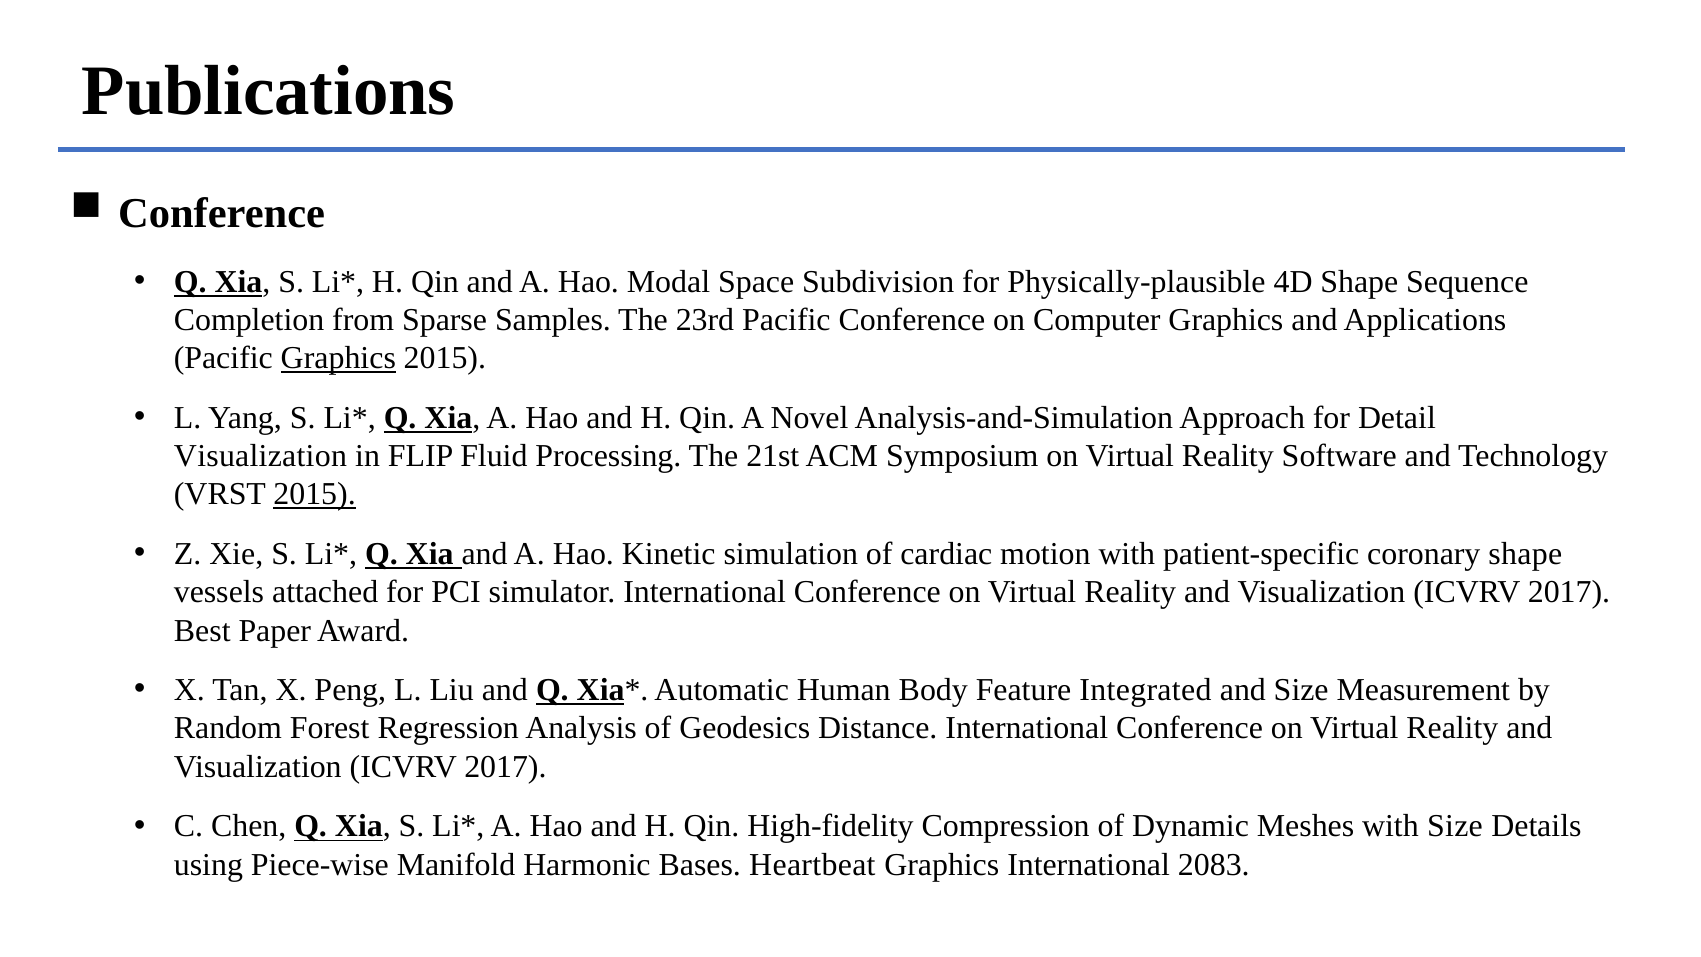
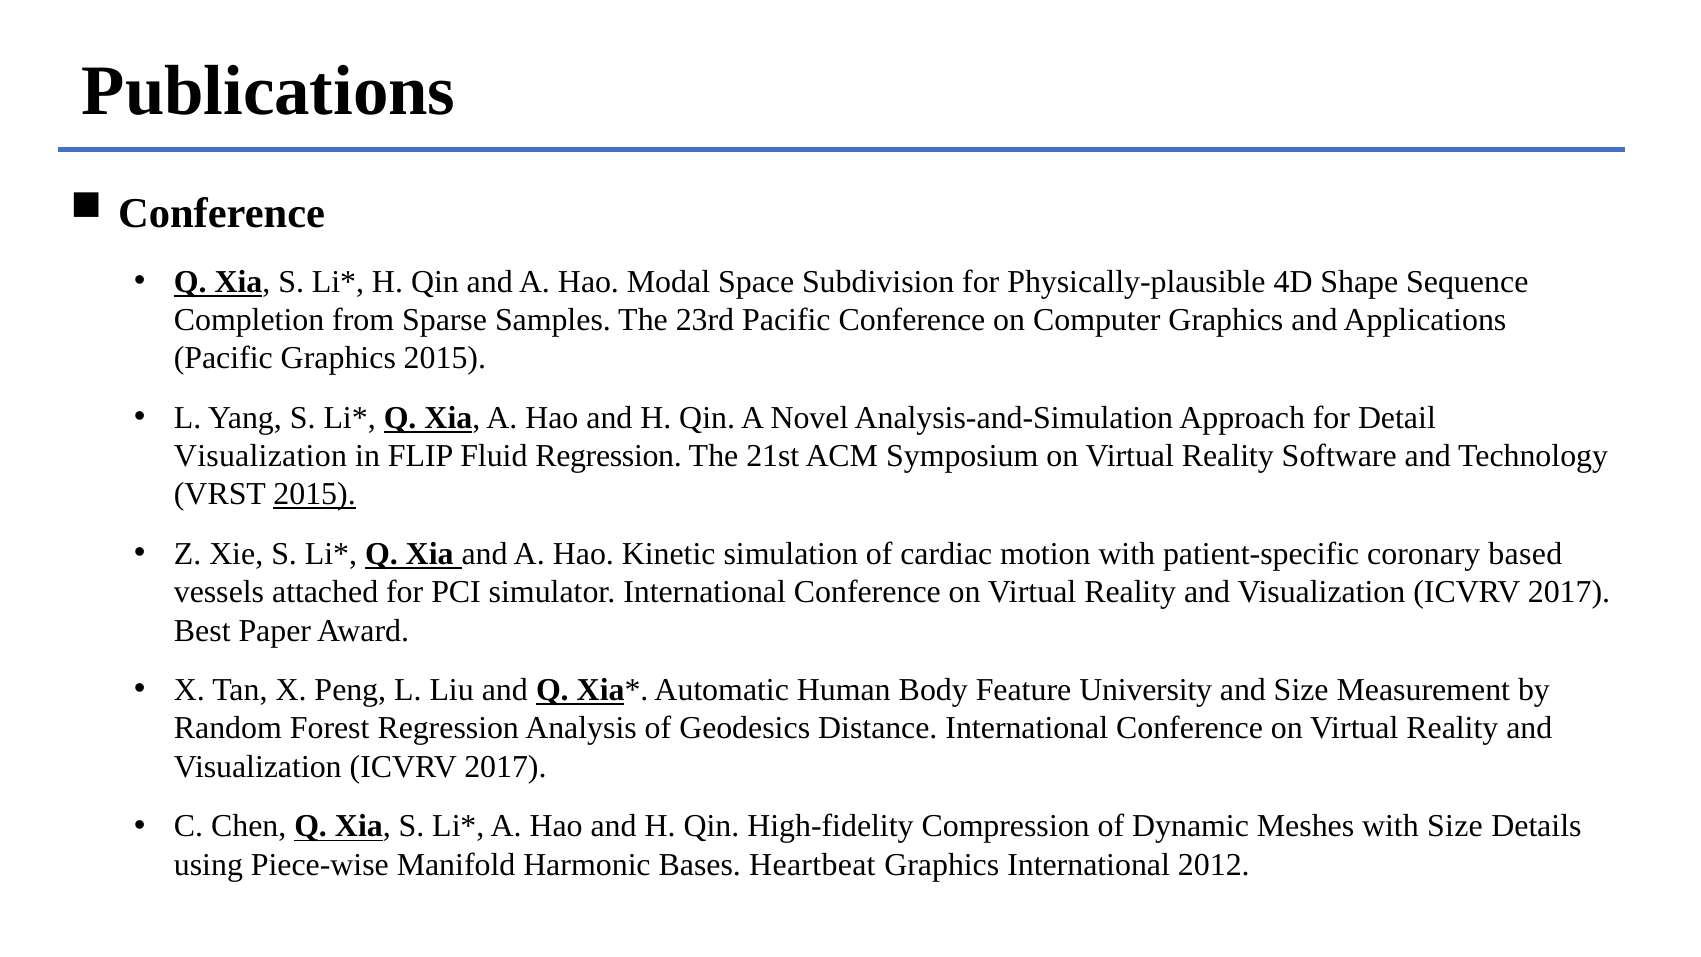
Graphics underline: present -> none (338, 358)
Fluid Processing: Processing -> Regression (609, 456)
coronary shape: shape -> based (1525, 554)
Integrated: Integrated -> University (1146, 690)
2083: 2083 -> 2012 (1214, 864)
